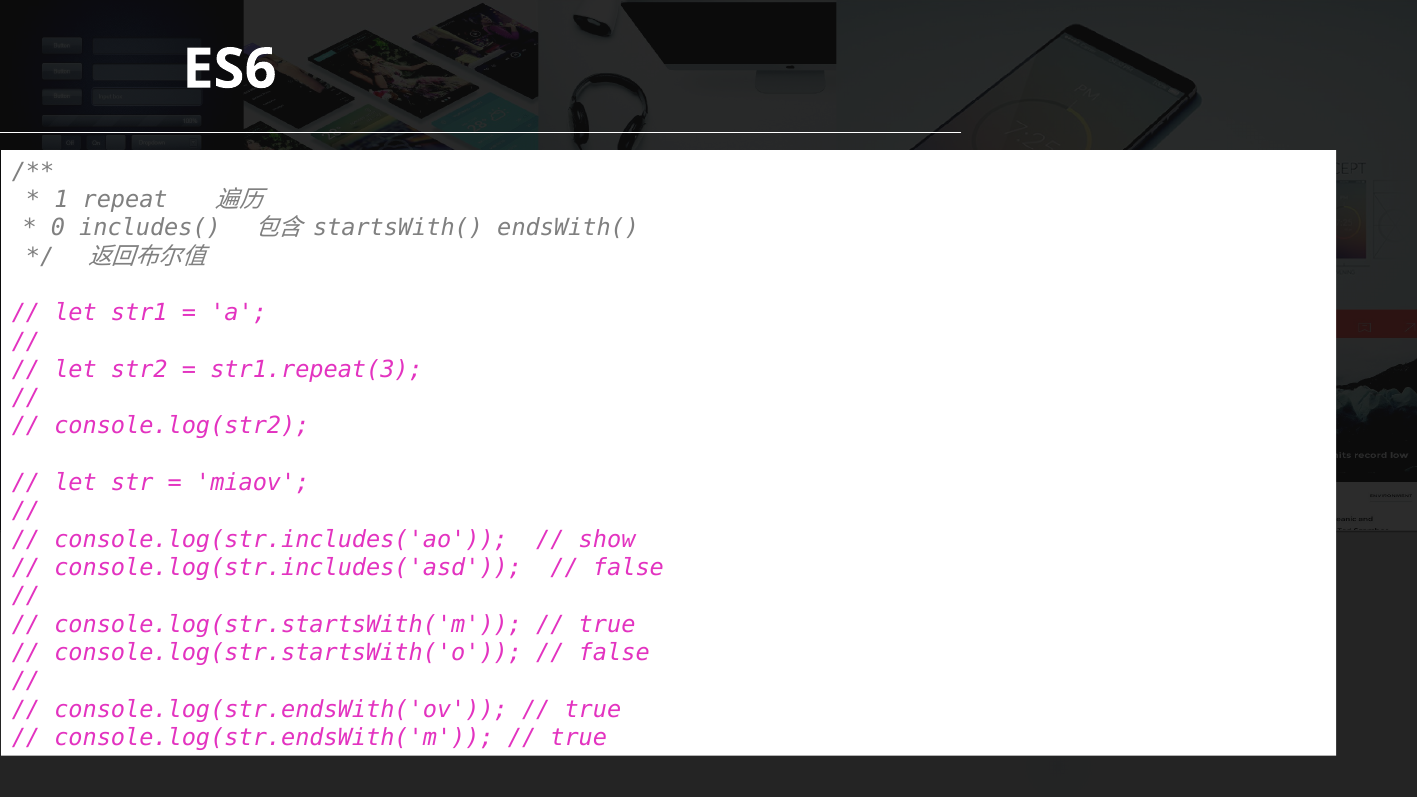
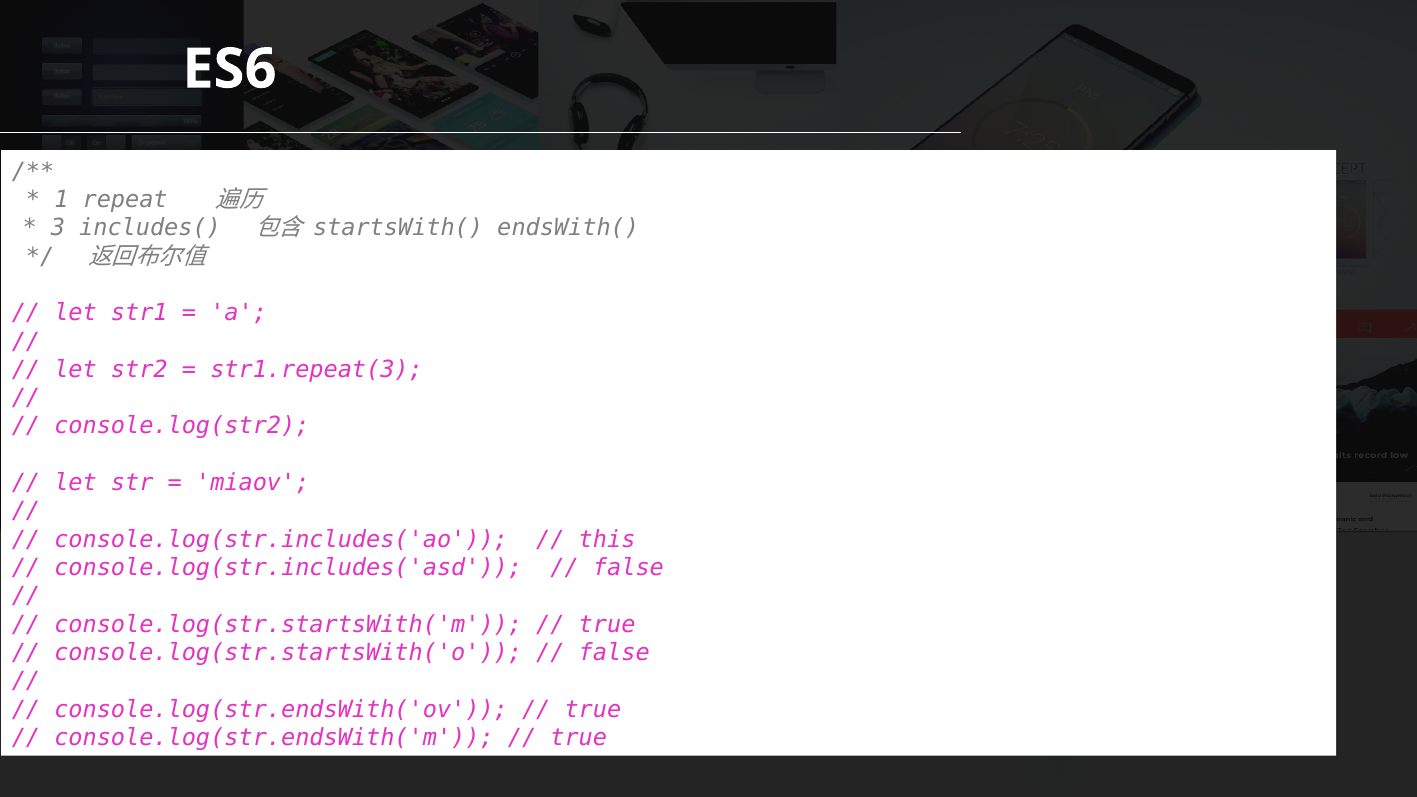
0: 0 -> 3 (58, 228)
show: show -> this (607, 540)
